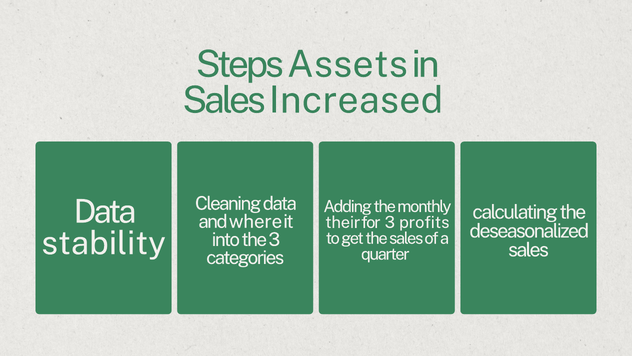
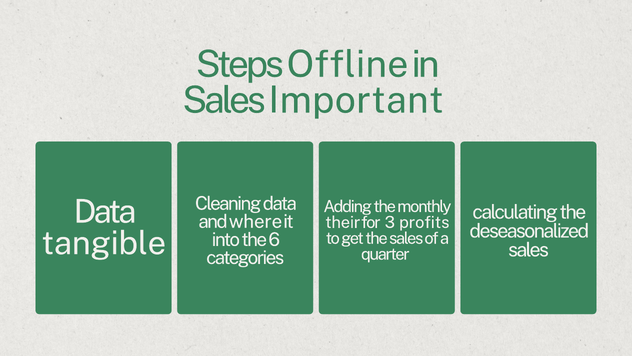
Assets: Assets -> Offline (348, 64)
Increased: Increased -> Important (356, 100)
stability: stability -> tangible (104, 243)
the 3: 3 -> 6 (274, 239)
